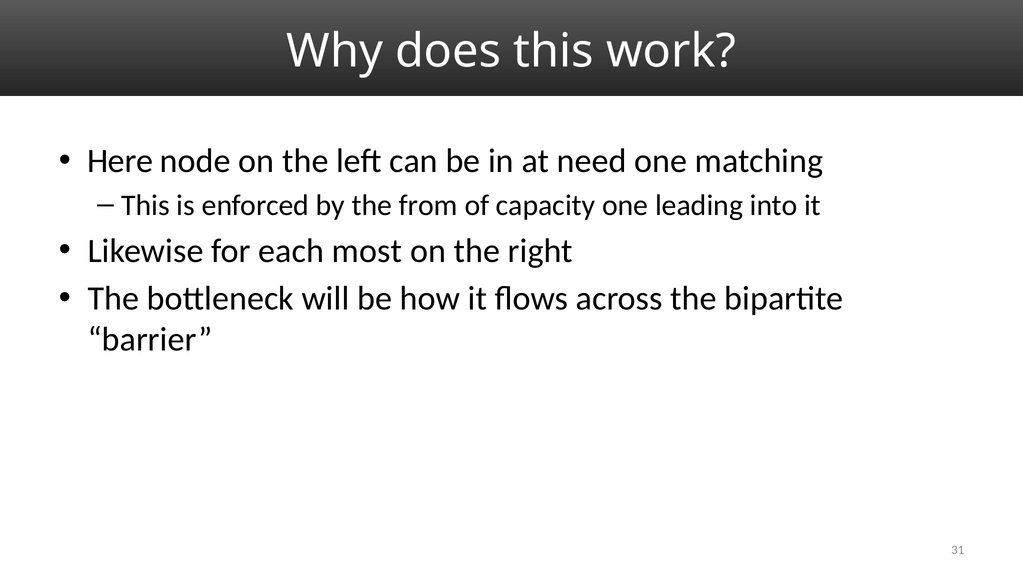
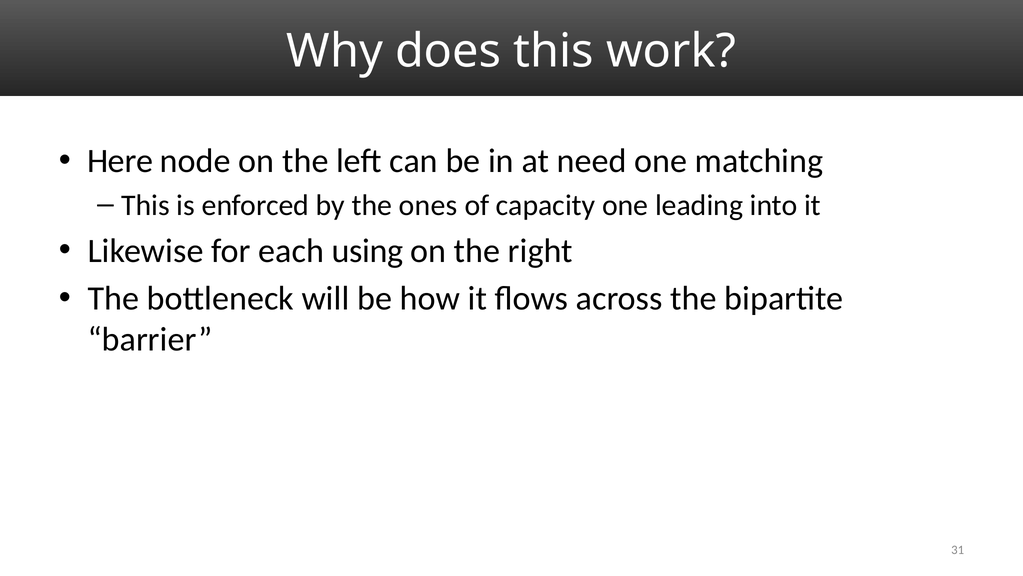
from: from -> ones (428, 205)
most: most -> using (367, 251)
